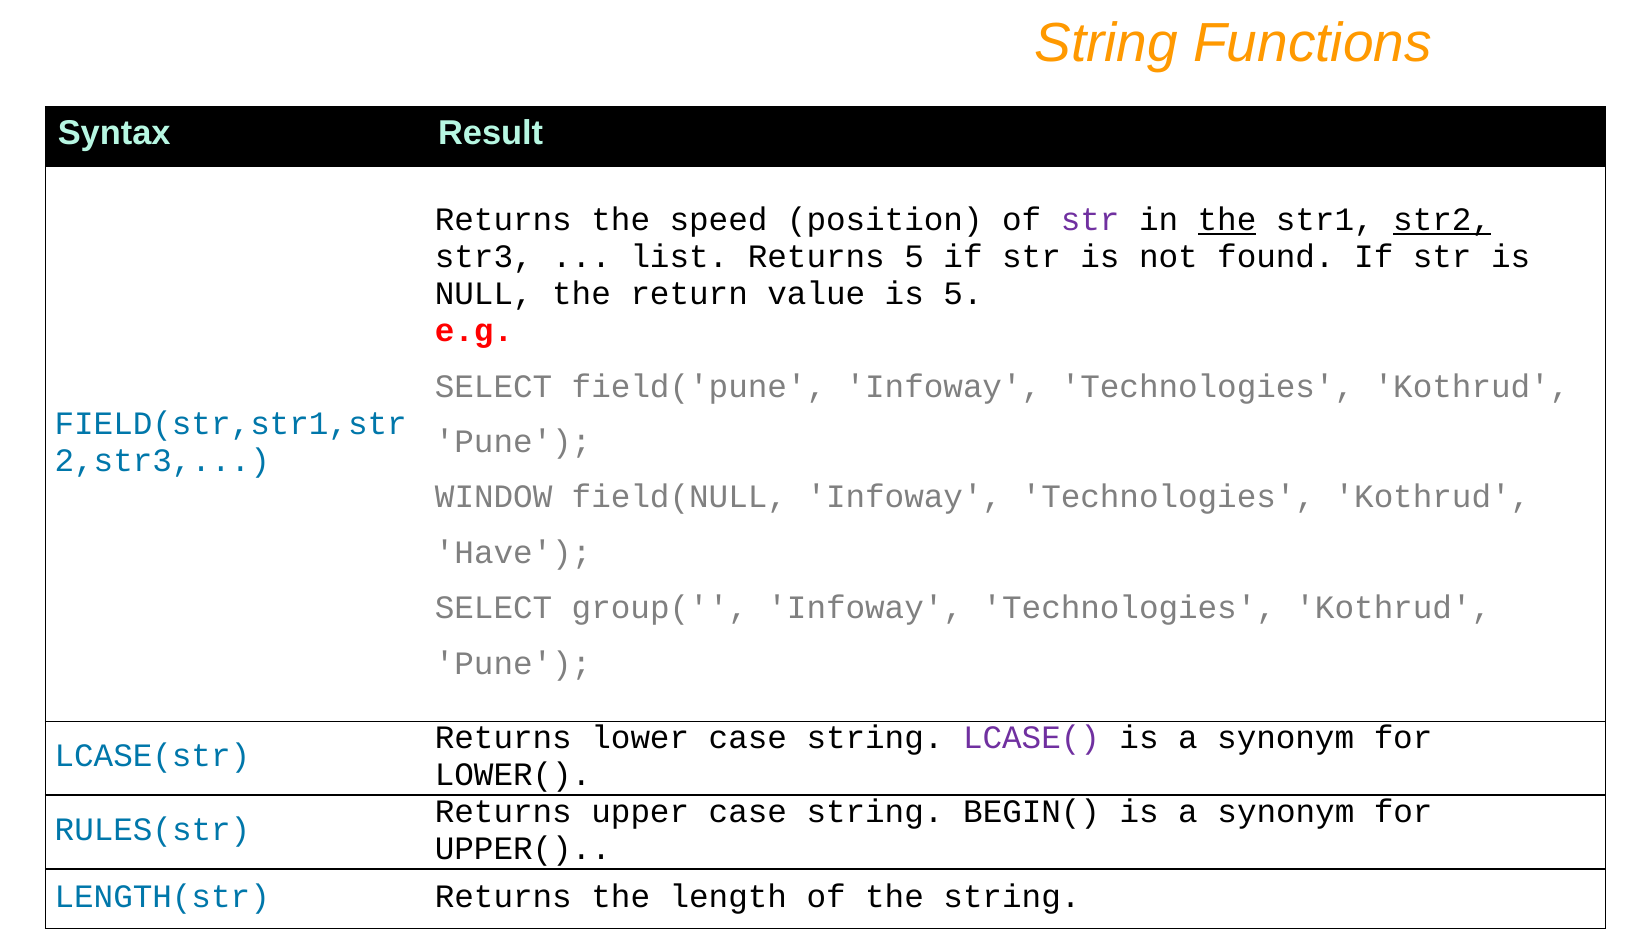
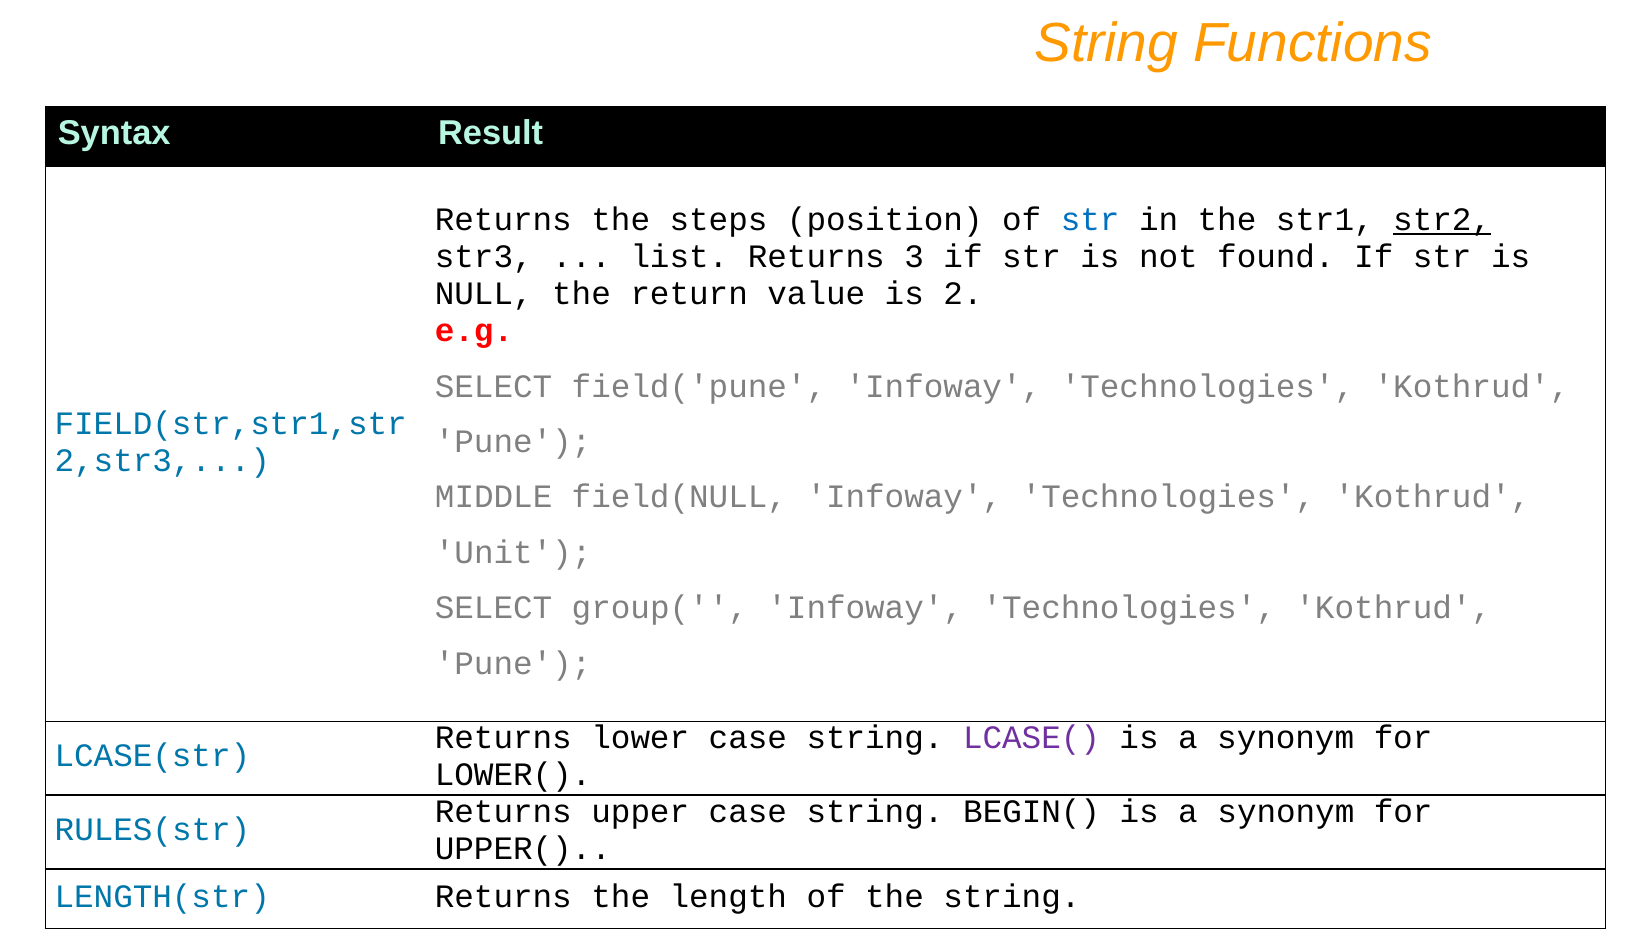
speed: speed -> steps (719, 220)
str colour: purple -> blue (1090, 220)
the underline: present -> none (1227, 220)
Returns 5: 5 -> 3 (914, 257)
is 5: 5 -> 2 (963, 294)
WINDOW: WINDOW -> MIDDLE (494, 497)
Have: Have -> Unit (513, 552)
